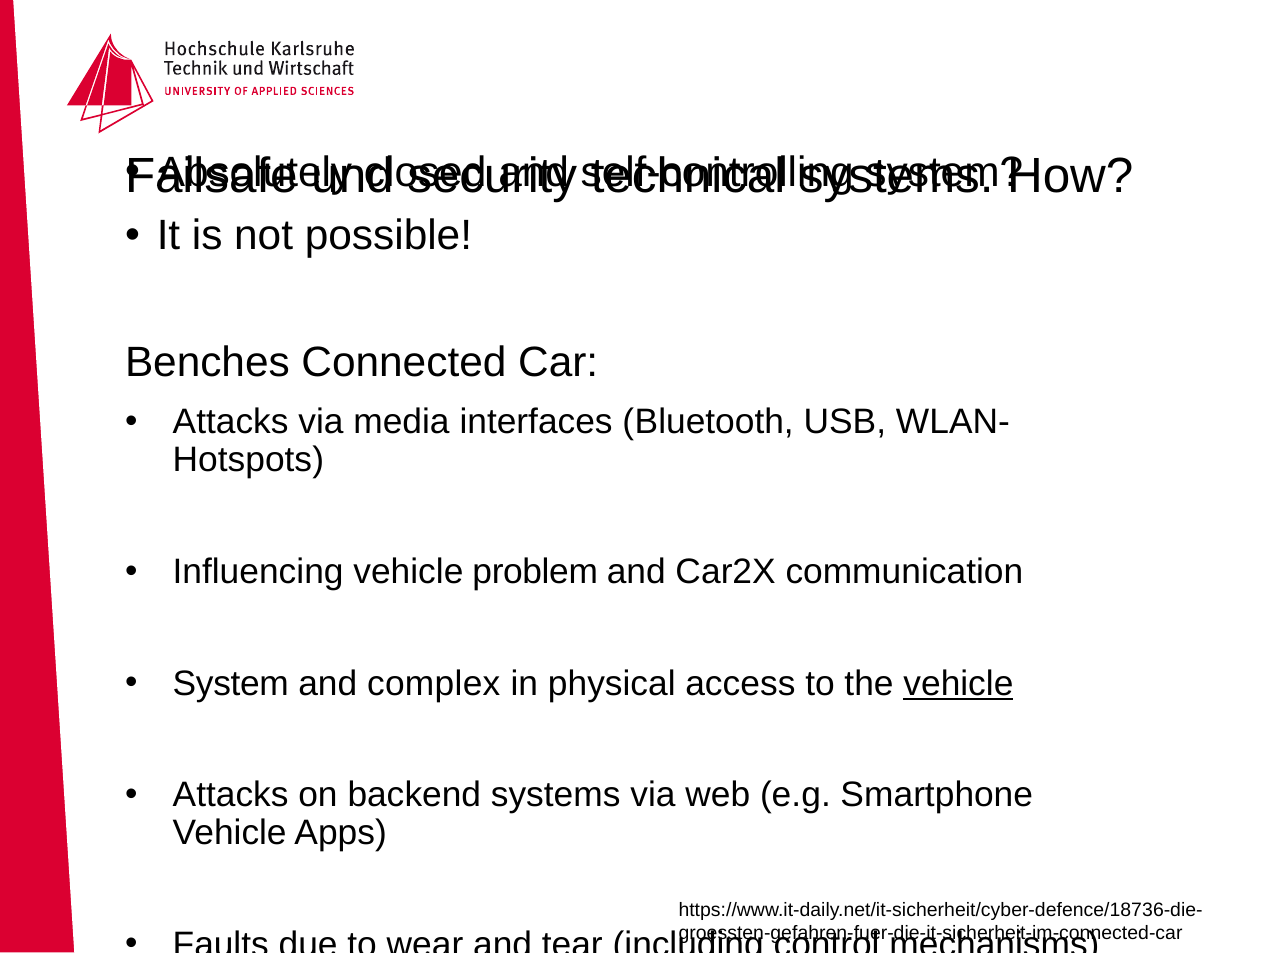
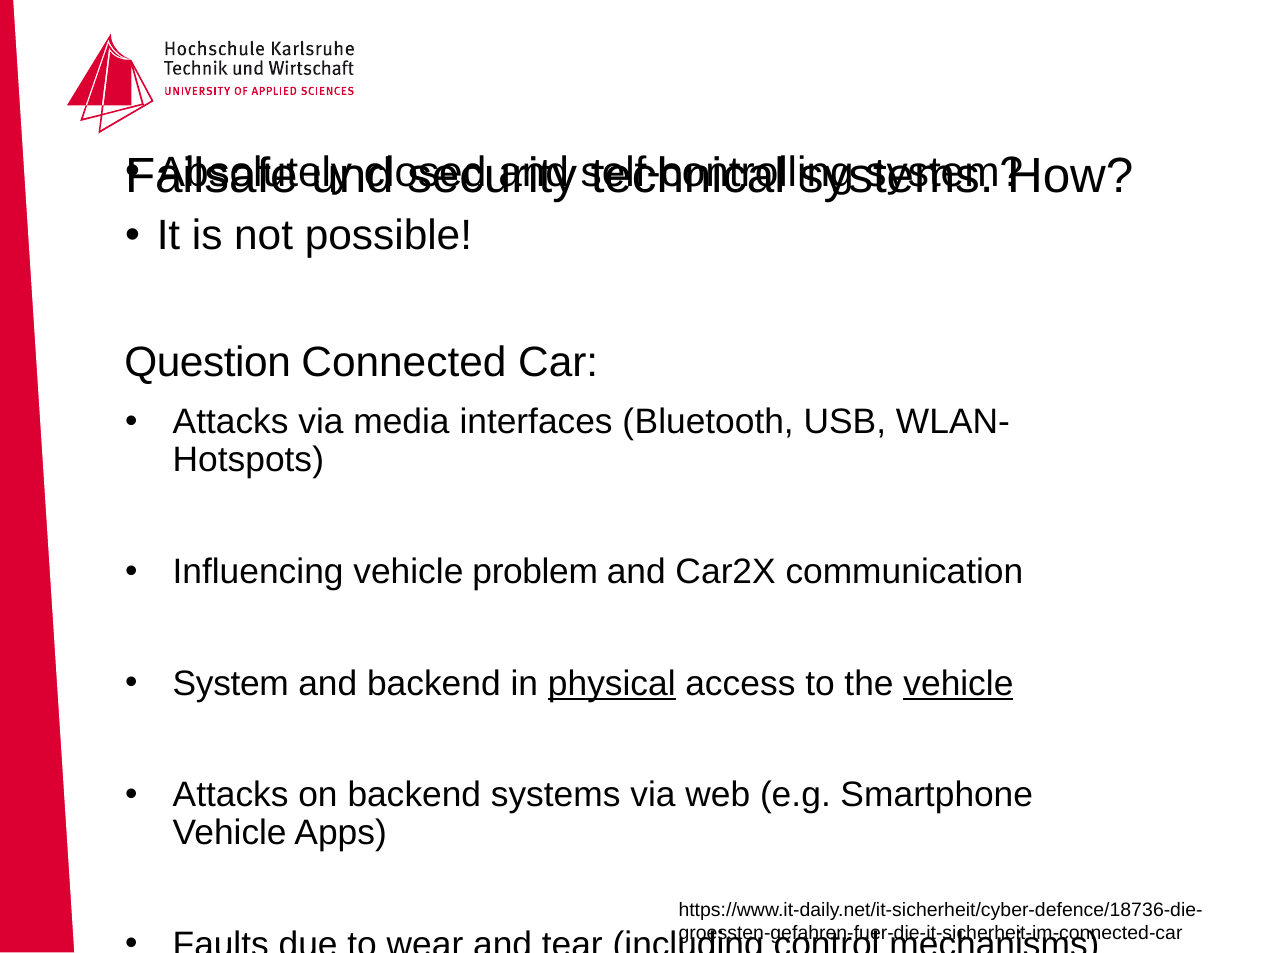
Benches: Benches -> Question (208, 363)
and complex: complex -> backend (434, 684)
physical underline: none -> present (612, 684)
